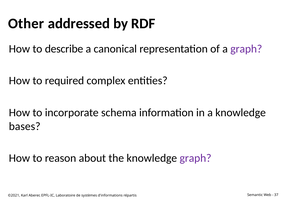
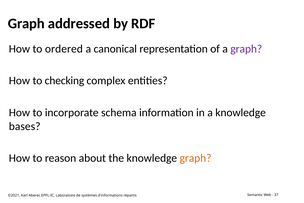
Other: Other -> Graph (26, 24)
describe: describe -> ordered (64, 49)
required: required -> checking (64, 81)
graph colour: purple -> orange (195, 158)
